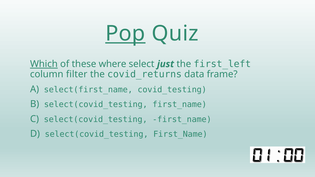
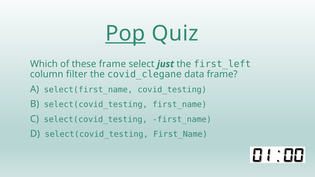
Which underline: present -> none (44, 64)
these where: where -> frame (112, 64)
covid_returns: covid_returns -> covid_clegane (145, 74)
